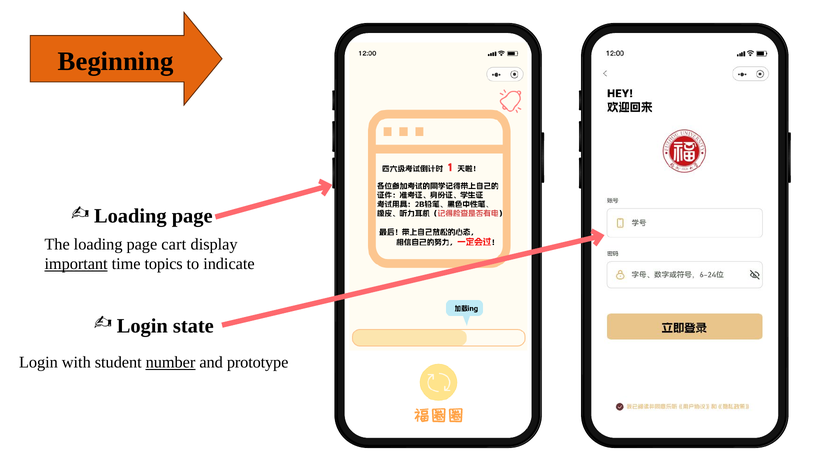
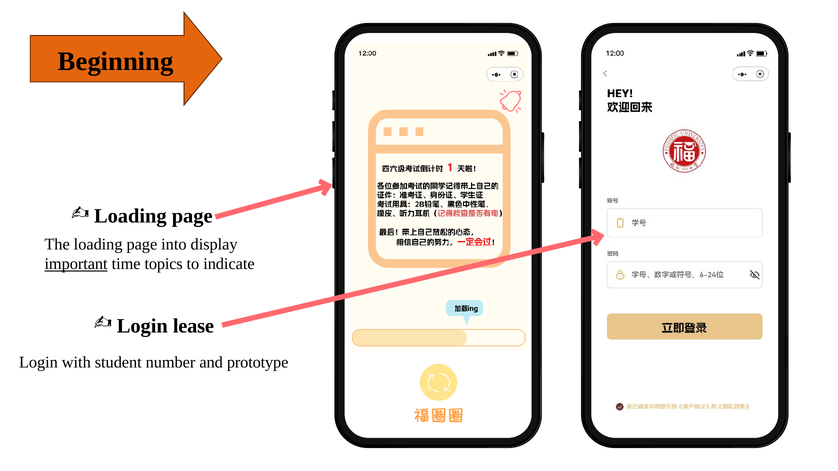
cart: cart -> into (174, 244)
state: state -> lease (193, 326)
number underline: present -> none (171, 363)
